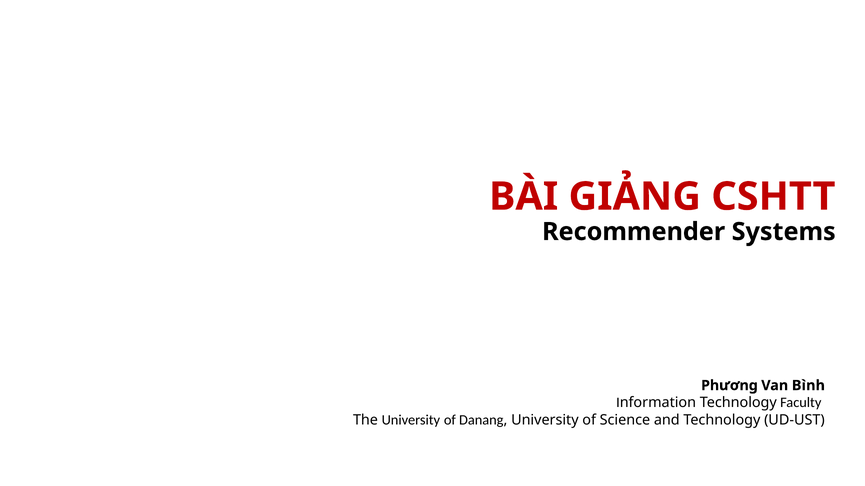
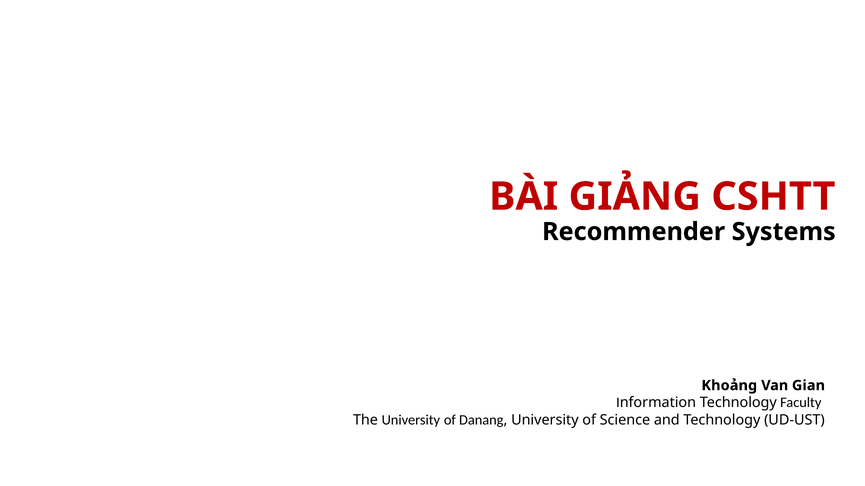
Phương: Phương -> Khoảng (729, 386)
Bình: Bình -> Gian (808, 386)
